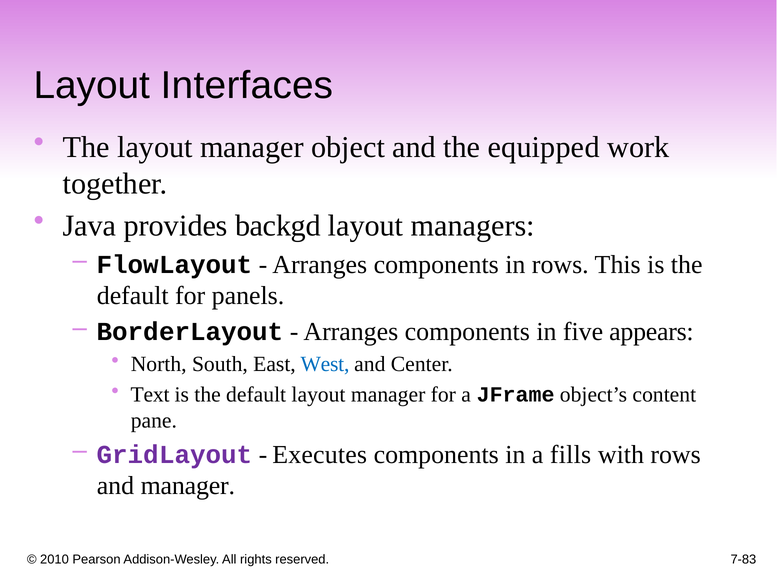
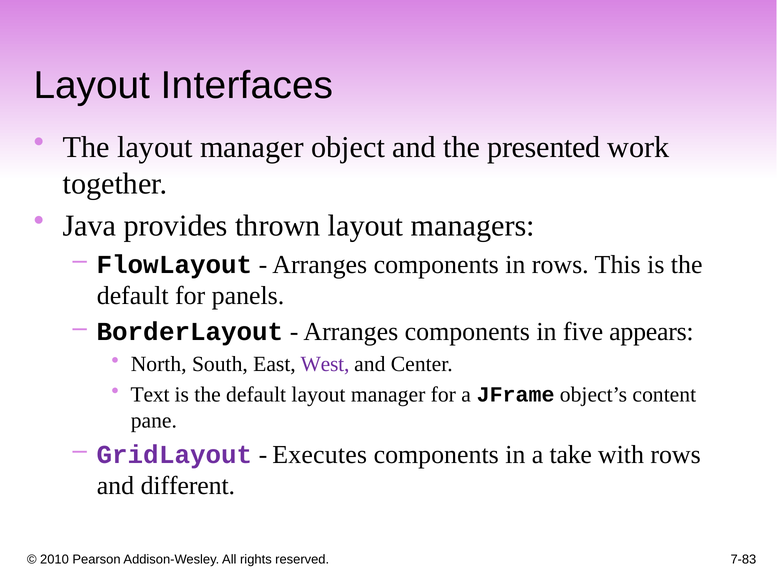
equipped: equipped -> presented (544, 147)
backgd: backgd -> thrown (278, 226)
West colour: blue -> purple (325, 364)
fills: fills -> take (571, 454)
and manager: manager -> different (188, 485)
